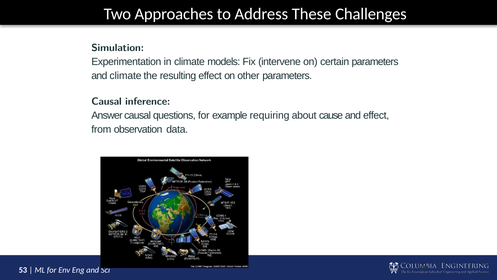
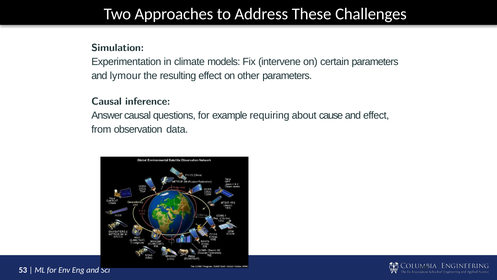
and climate: climate -> lymour (125, 76)
